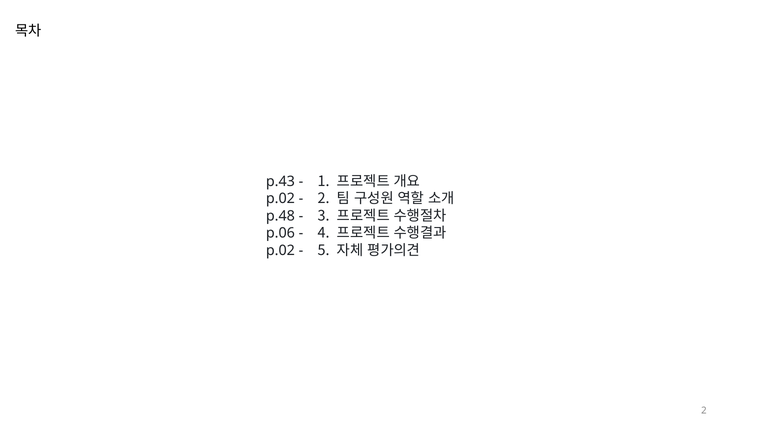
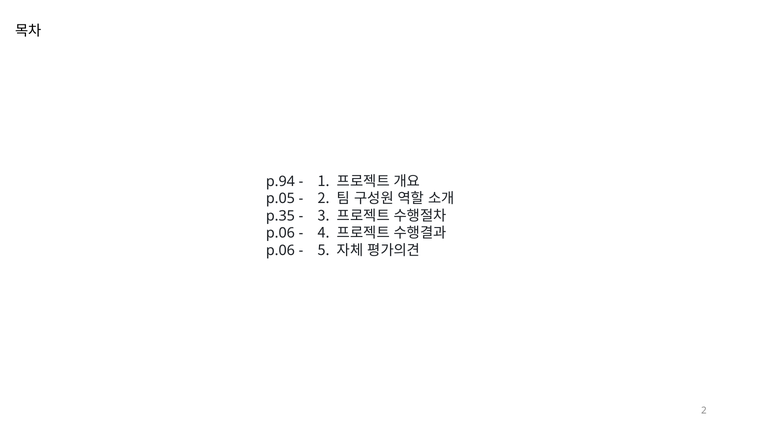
p.43: p.43 -> p.94 (280, 181)
p.02: p.02 -> p.05 (280, 198)
p.48: p.48 -> p.35 (280, 216)
p.02: p.02 -> p.06 (280, 250)
